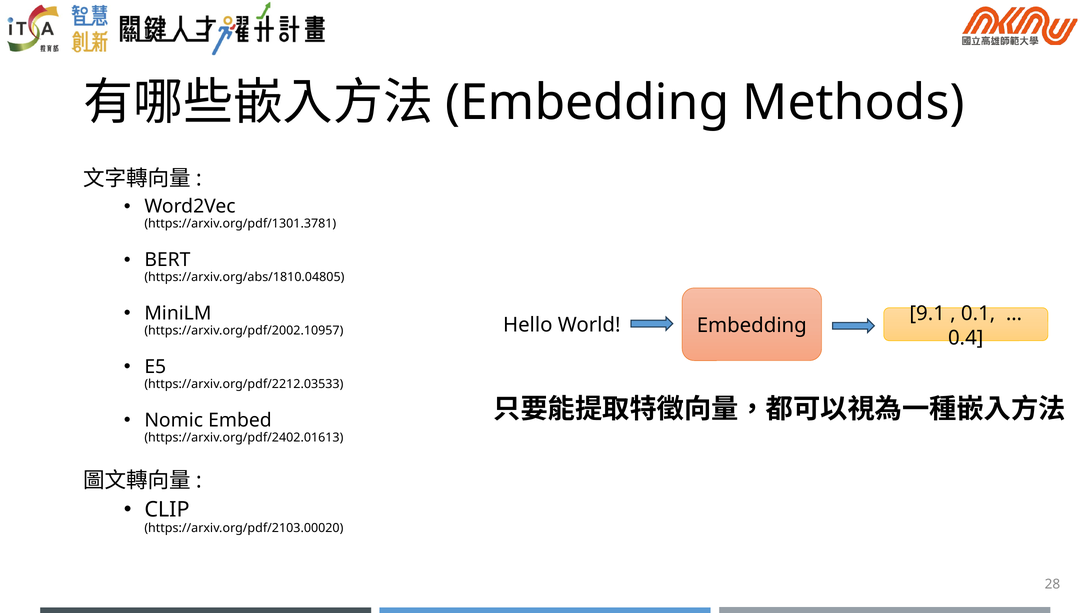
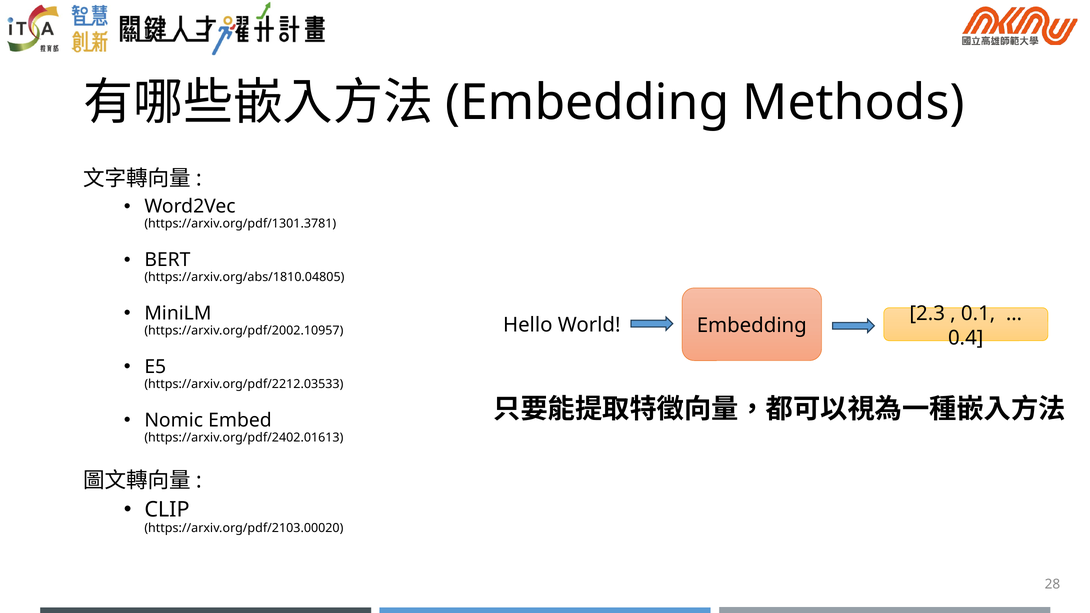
9.1: 9.1 -> 2.3 (927, 313)
